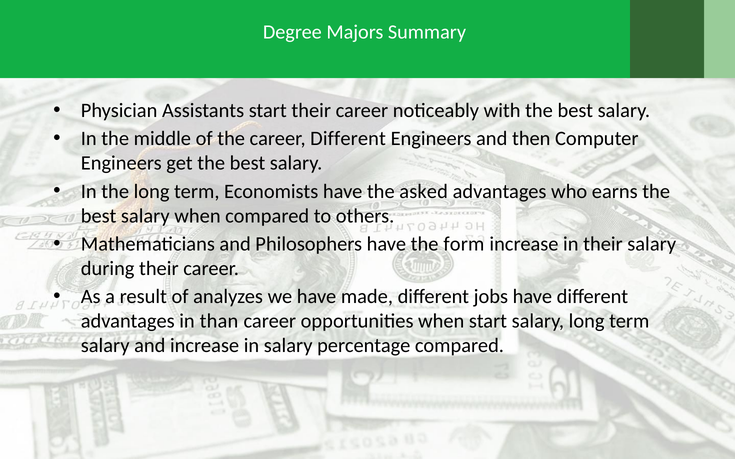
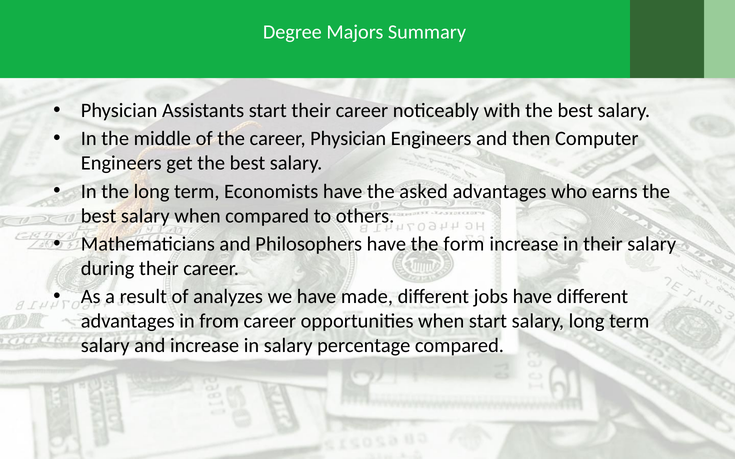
career Different: Different -> Physician (348, 139)
than: than -> from (219, 321)
